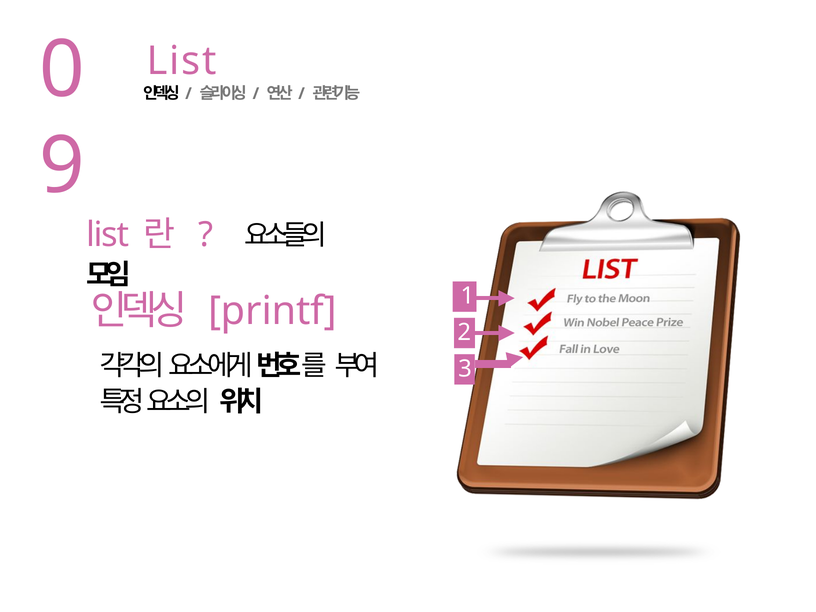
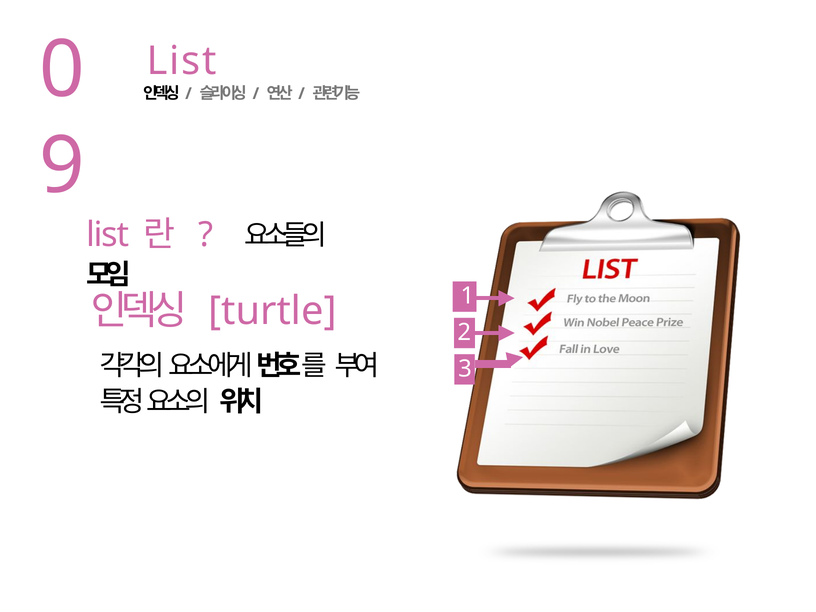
printf: printf -> turtle (272, 311)
